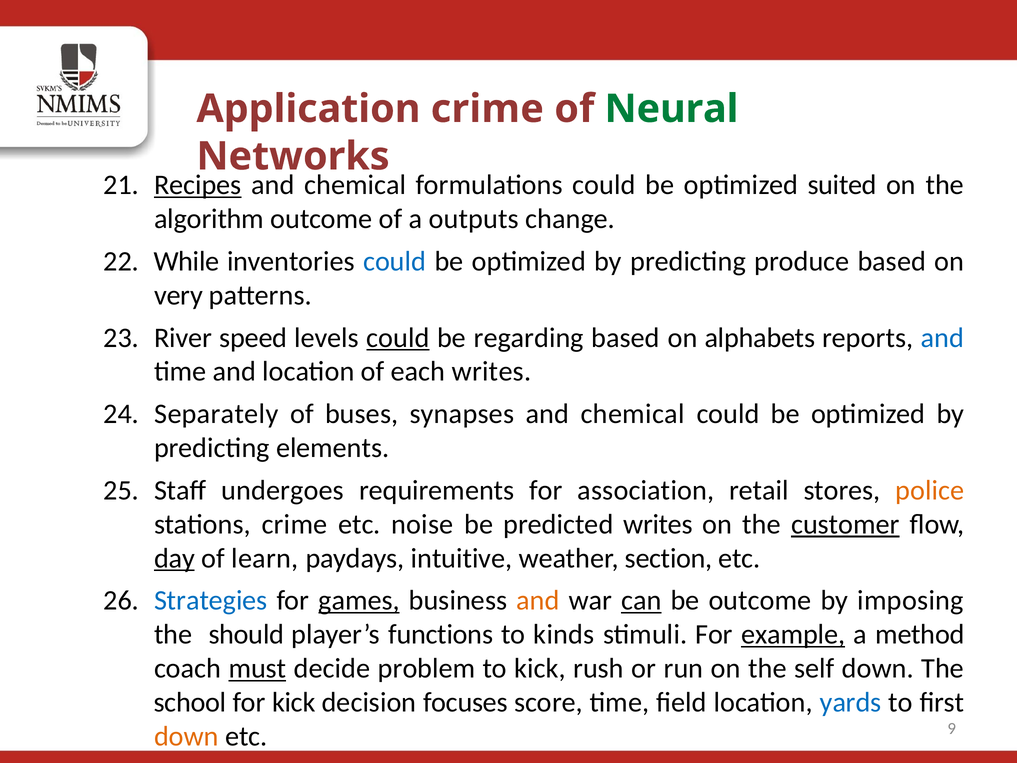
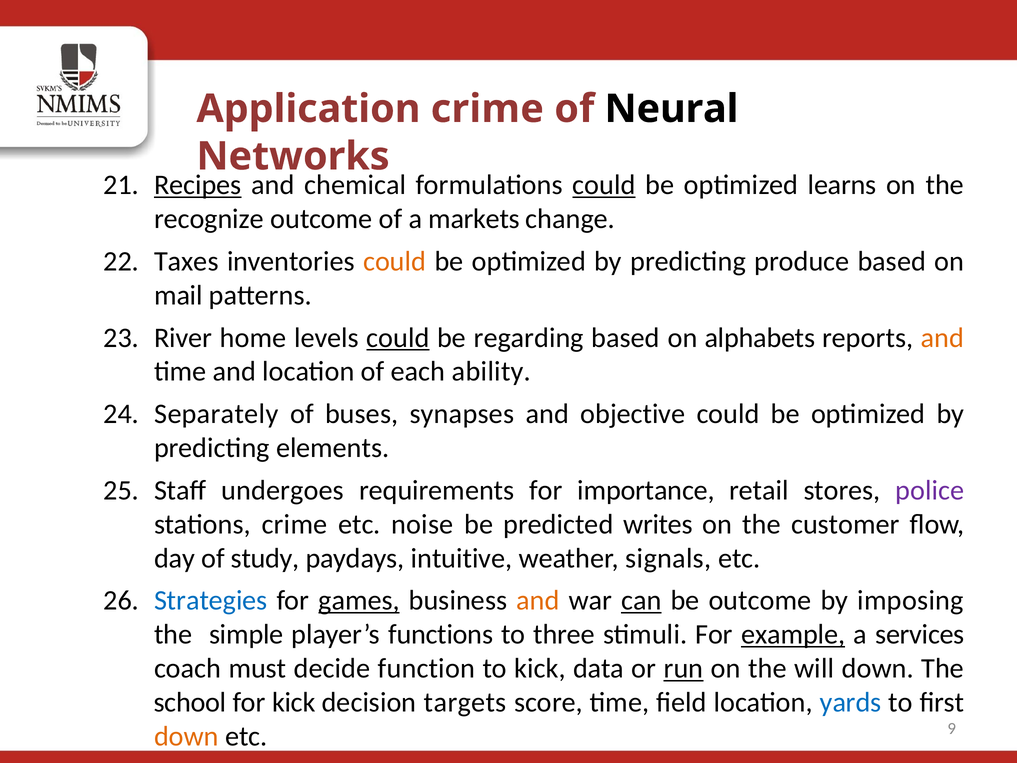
Neural colour: green -> black (671, 109)
could underline: none -> present (604, 185)
suited: suited -> learns (842, 185)
algorithm: algorithm -> recognize (209, 219)
outputs: outputs -> markets (474, 219)
While: While -> Taxes (186, 261)
could colour: blue -> orange (395, 261)
very: very -> mail (178, 295)
speed: speed -> home (253, 338)
and colour: blue -> orange (942, 338)
each writes: writes -> ability (491, 371)
chemical: chemical -> objective (633, 414)
association: association -> importance (646, 490)
police colour: orange -> purple (930, 490)
customer underline: present -> none (845, 524)
day underline: present -> none (174, 558)
learn: learn -> study (265, 558)
section: section -> signals (668, 558)
should: should -> simple (246, 634)
kinds: kinds -> three (564, 634)
method: method -> services (920, 634)
must underline: present -> none (257, 668)
problem: problem -> function (426, 668)
rush: rush -> data (599, 668)
run underline: none -> present (684, 668)
self: self -> will (814, 668)
focuses: focuses -> targets (465, 702)
